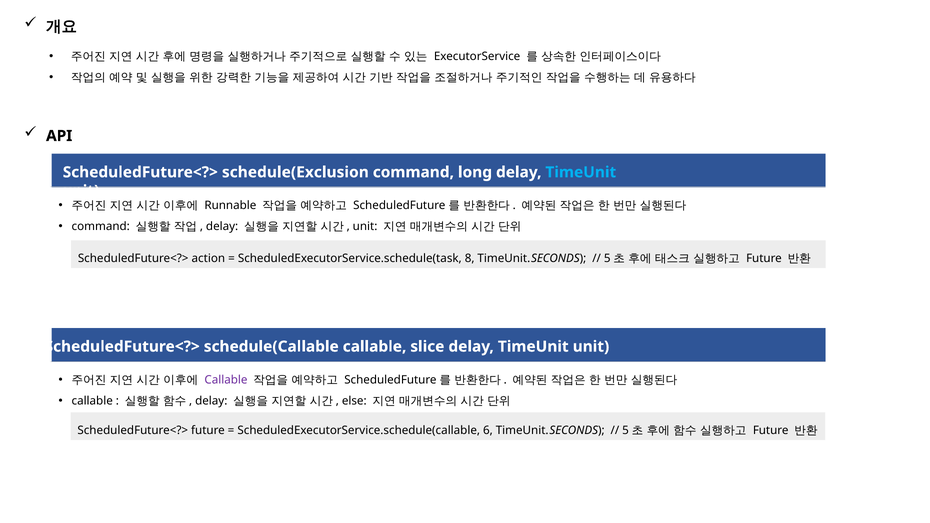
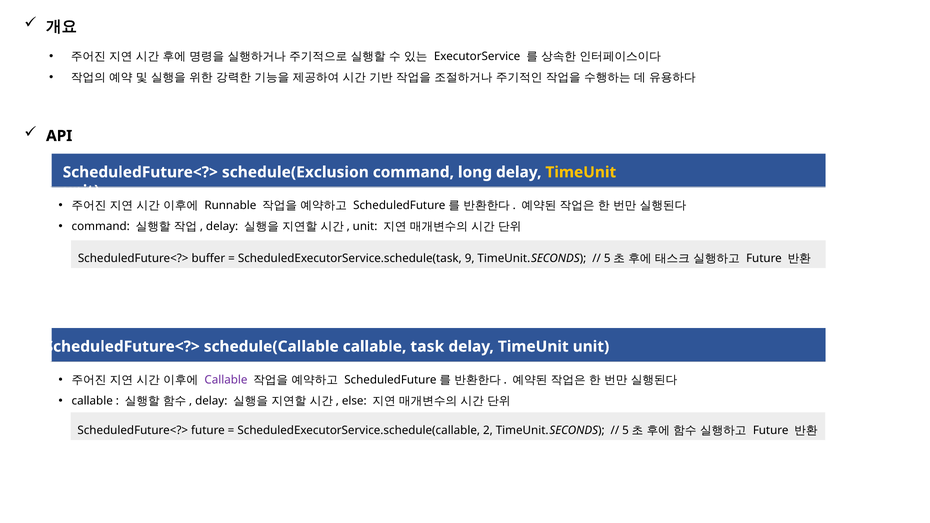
TimeUnit colour: light blue -> yellow (581, 172)
action: action -> buffer (208, 258)
8: 8 -> 9 (470, 258)
slice: slice -> task (427, 347)
6: 6 -> 2 (488, 431)
